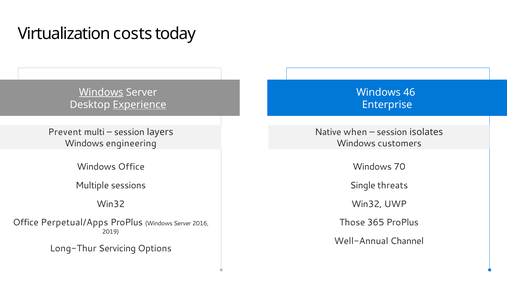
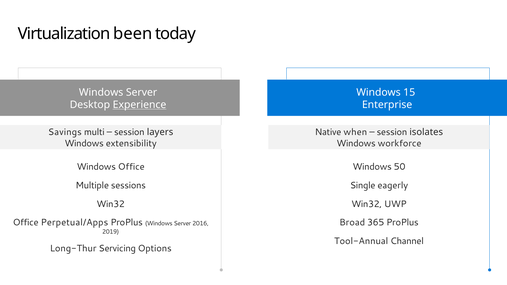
costs: costs -> been (133, 34)
Windows underline: present -> none (101, 92)
46: 46 -> 15 (409, 92)
Prevent: Prevent -> Savings (65, 132)
engineering: engineering -> extensibility (131, 143)
customers: customers -> workforce (400, 143)
70: 70 -> 50 (400, 167)
threats: threats -> eagerly (393, 186)
Those: Those -> Broad (352, 223)
Well-Annual: Well-Annual -> Tool-Annual (361, 241)
